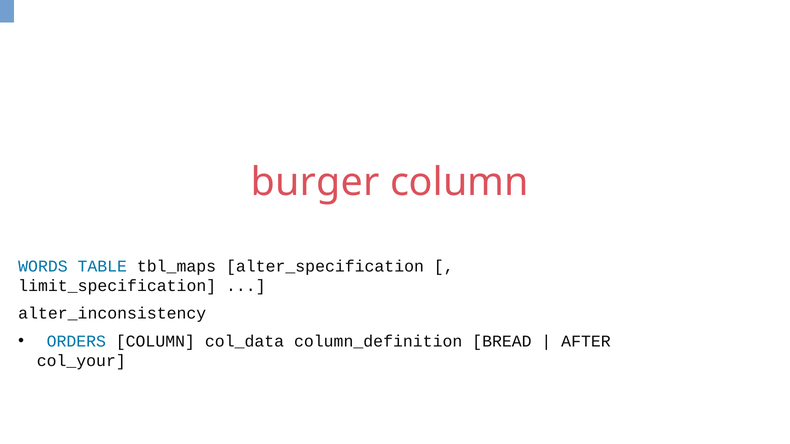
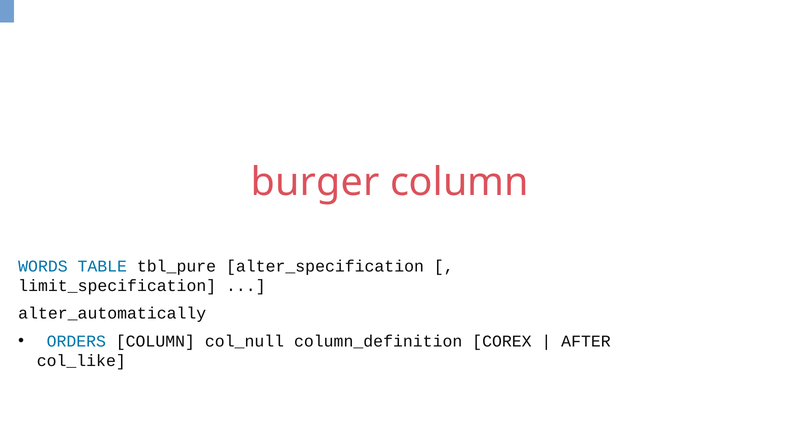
tbl_maps: tbl_maps -> tbl_pure (177, 266)
alter_inconsistency: alter_inconsistency -> alter_automatically (112, 314)
col_data: col_data -> col_null (245, 341)
BREAD: BREAD -> COREX (502, 341)
col_your: col_your -> col_like (81, 361)
